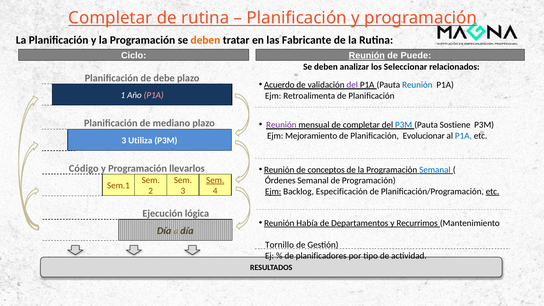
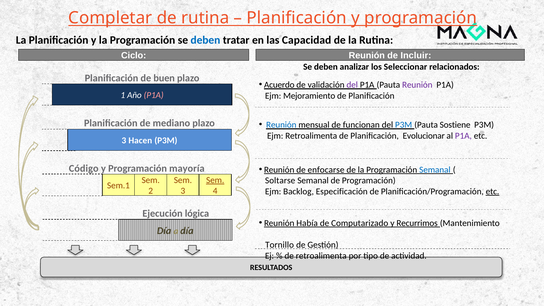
deben colour: orange -> blue (205, 40)
Fabricante: Fabricante -> Capacidad (307, 40)
Reunión underline: present -> none (367, 55)
Puede: Puede -> Incluir (416, 55)
debe: debe -> buen (164, 78)
Reunión colour: blue -> purple (417, 85)
Retroalimenta: Retroalimenta -> Mejoramiento (309, 96)
Reunión colour: purple -> blue (281, 125)
de completar: completar -> funcionan (361, 125)
Ejm Mejoramiento: Mejoramiento -> Retroalimenta (311, 136)
P1A colour: blue -> purple (463, 136)
Utiliza: Utiliza -> Hacen (140, 140)
llevarlos: llevarlos -> mayoría (187, 169)
conceptos: conceptos -> enfocarse (326, 170)
Órdenes: Órdenes -> Soltarse (280, 181)
Ejm underline: present -> none (273, 191)
Departamentos: Departamentos -> Computarizado (360, 223)
de planificadores: planificadores -> retroalimenta (321, 256)
